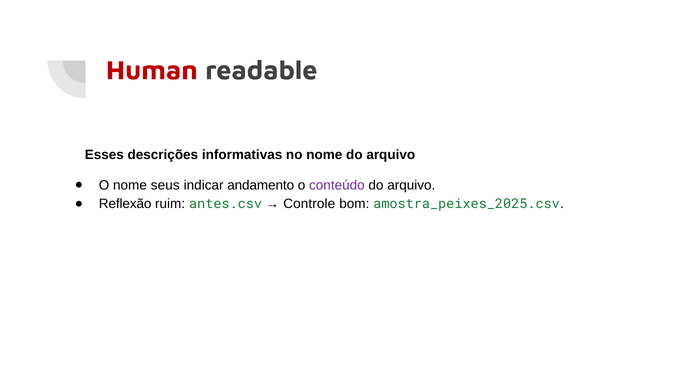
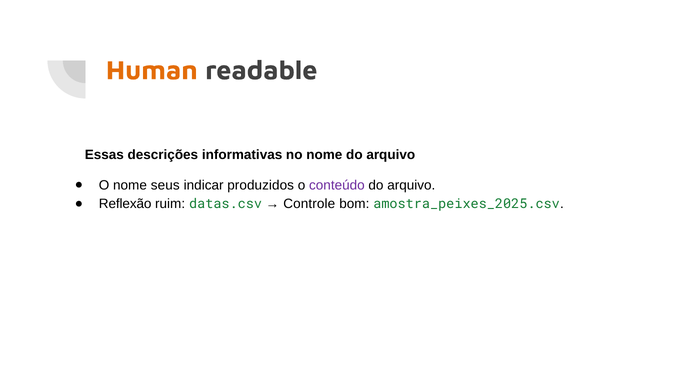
Human colour: red -> orange (152, 70)
Esses: Esses -> Essas (104, 155)
andamento: andamento -> produzidos (261, 185)
antes.csv: antes.csv -> datas.csv (226, 204)
